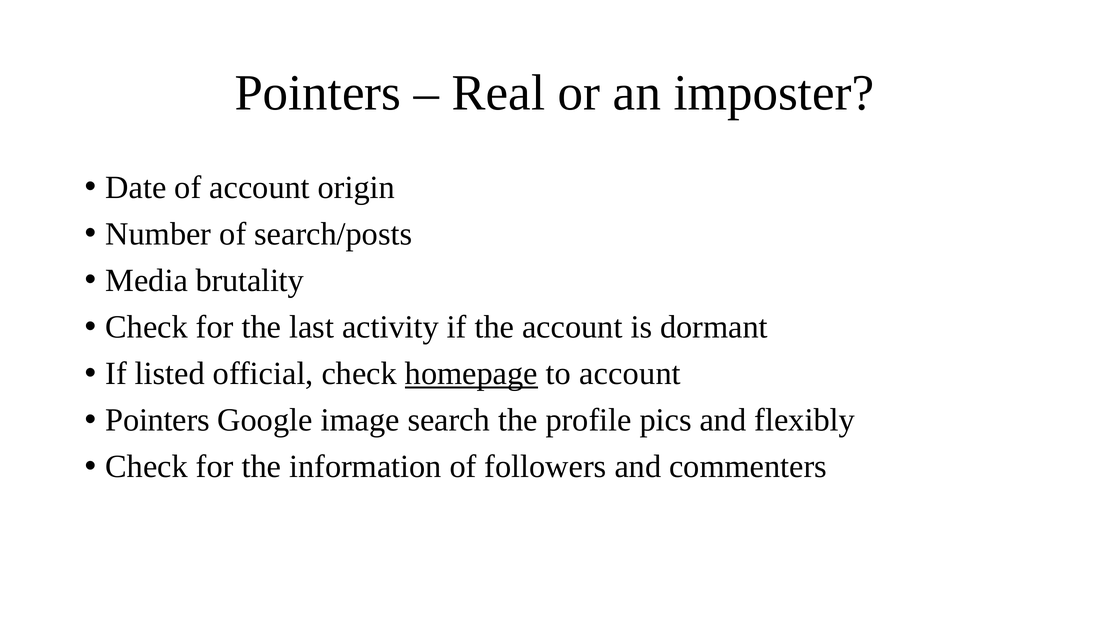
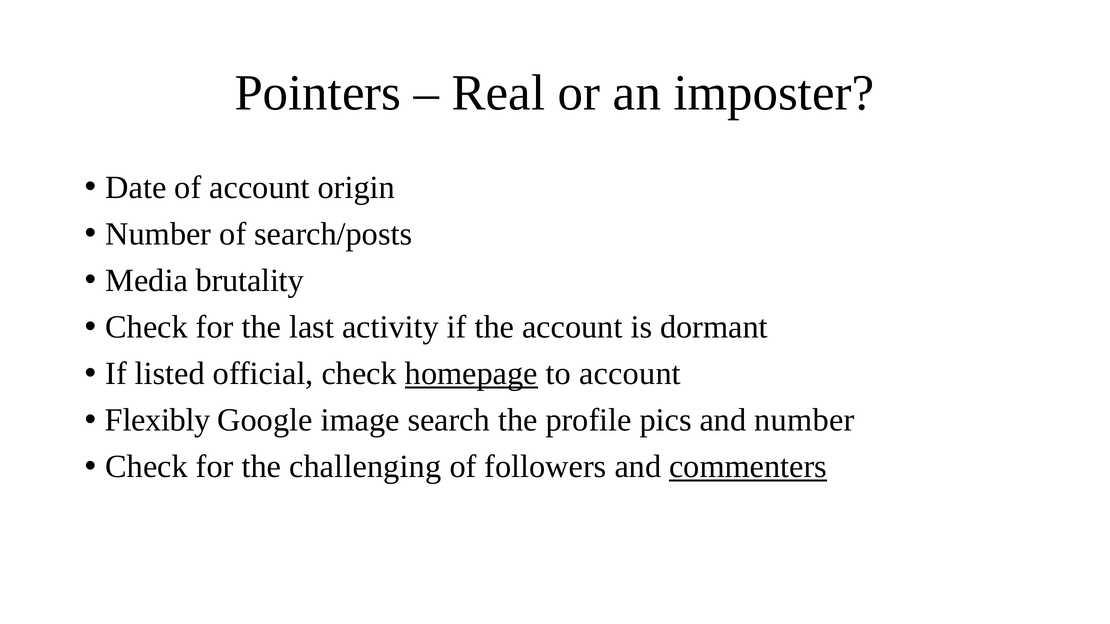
Pointers: Pointers -> Flexibly (158, 420)
and flexibly: flexibly -> number (805, 420)
information: information -> challenging (365, 467)
commenters underline: none -> present (748, 467)
